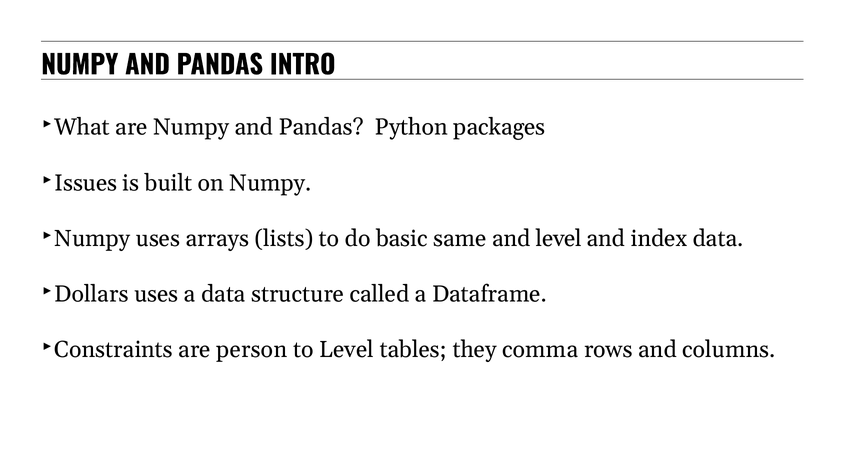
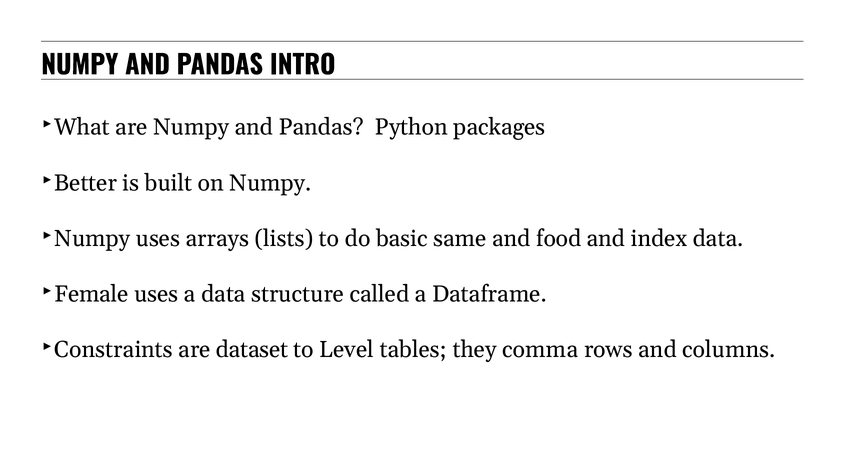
Issues: Issues -> Better (86, 183)
and level: level -> food (559, 238)
Dollars: Dollars -> Female (92, 294)
person: person -> dataset (252, 349)
